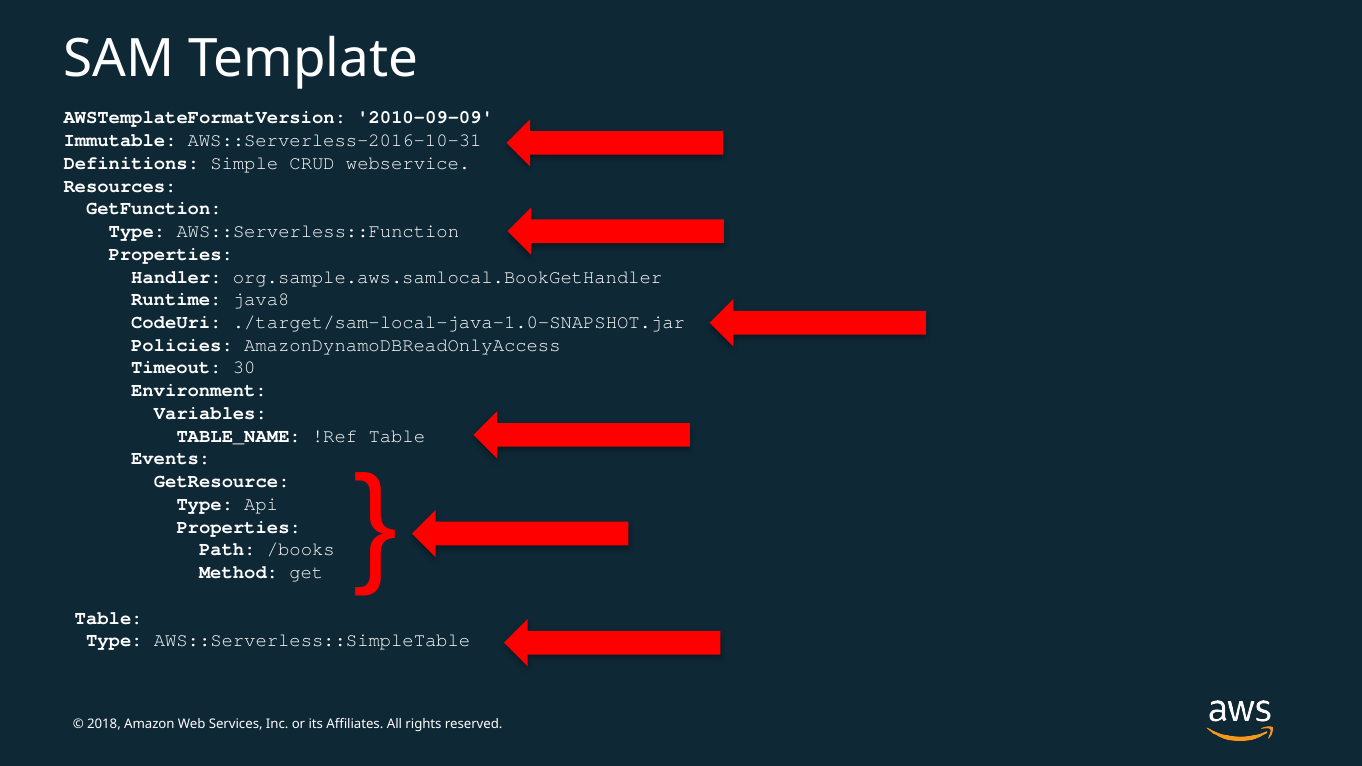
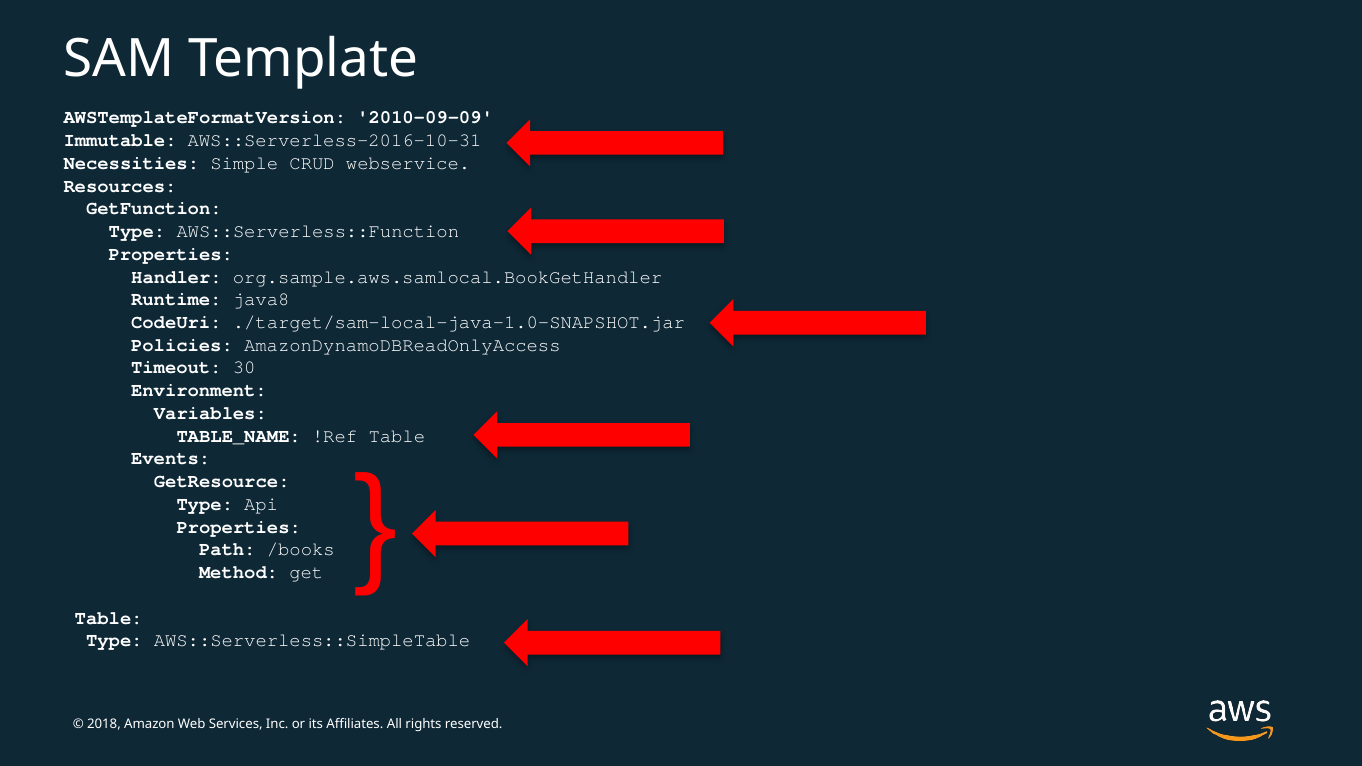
Definitions: Definitions -> Necessities (131, 163)
